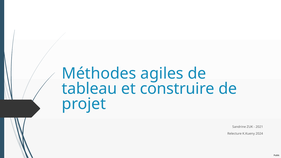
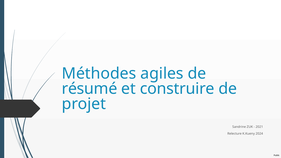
tableau: tableau -> résumé (89, 89)
